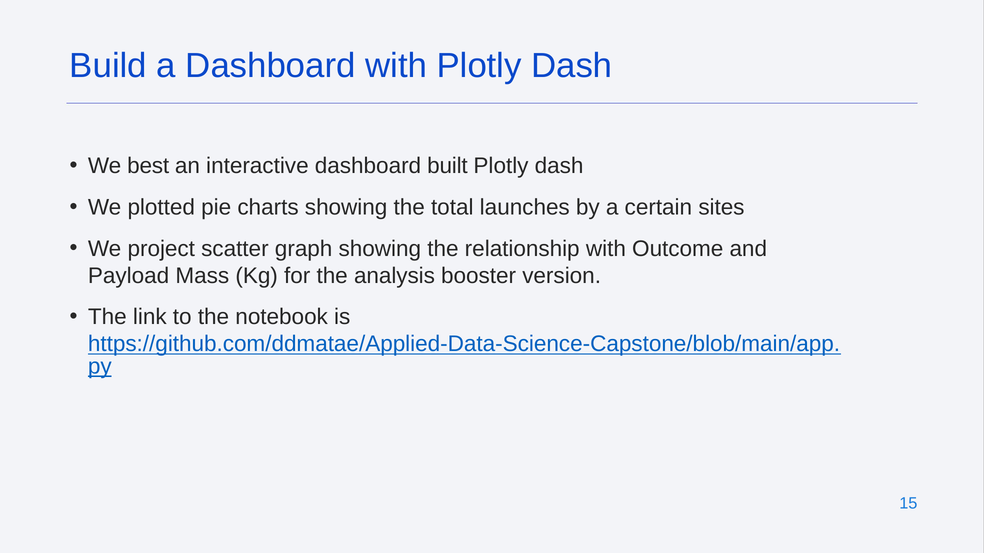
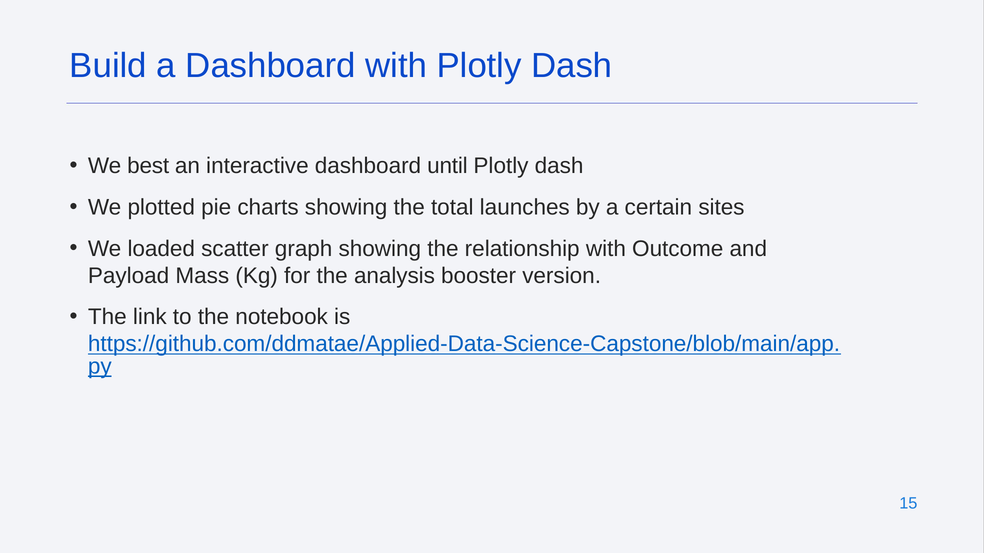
built: built -> until (447, 166)
project: project -> loaded (161, 249)
